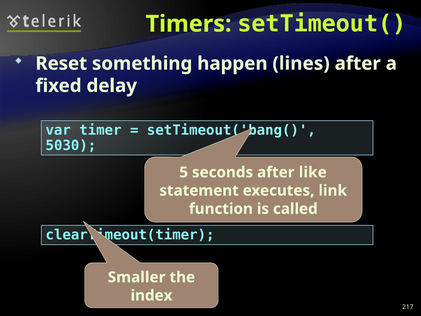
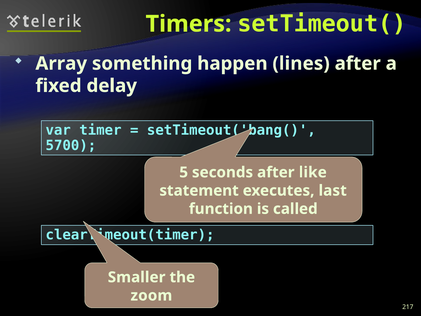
Reset: Reset -> Array (61, 63)
5030: 5030 -> 5700 (71, 145)
link: link -> last (333, 190)
index: index -> zoom (151, 295)
